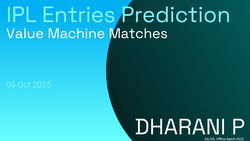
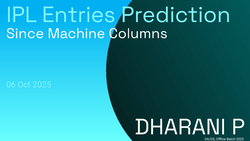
Value: Value -> Since (25, 33)
Matches: Matches -> Columns (138, 33)
